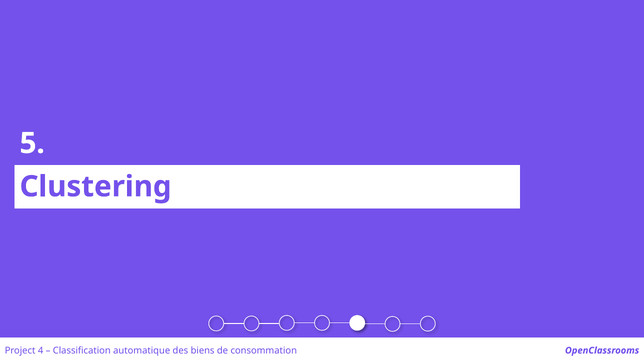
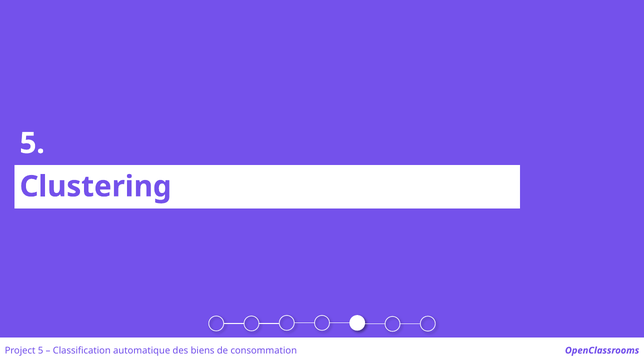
Project 4: 4 -> 5 (41, 351)
